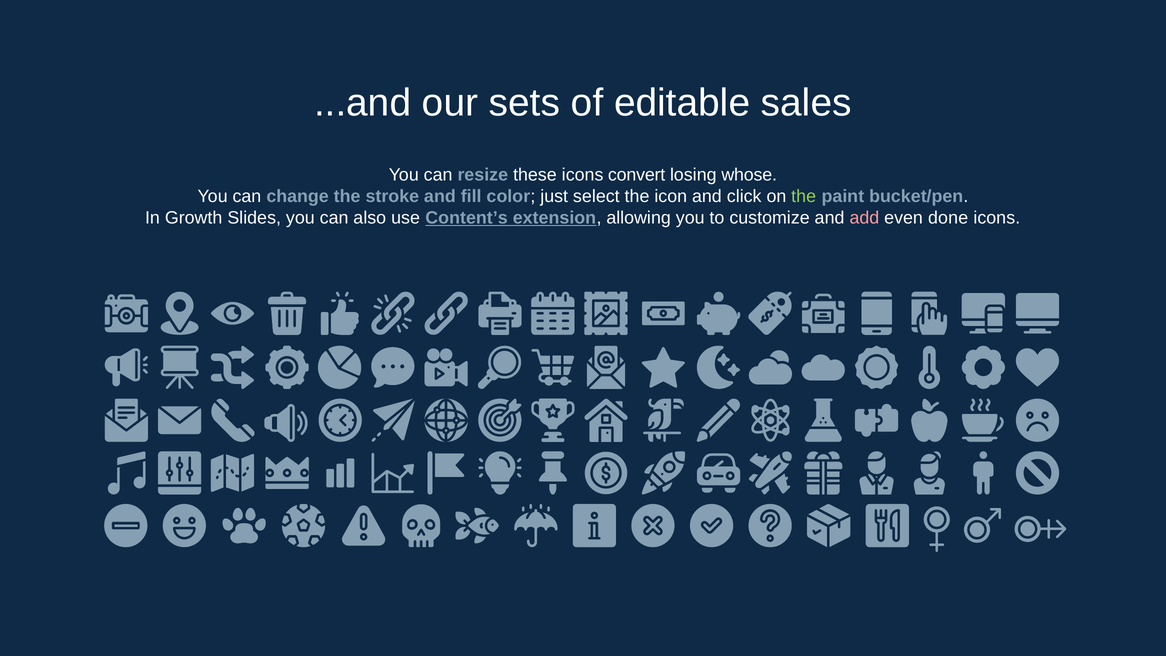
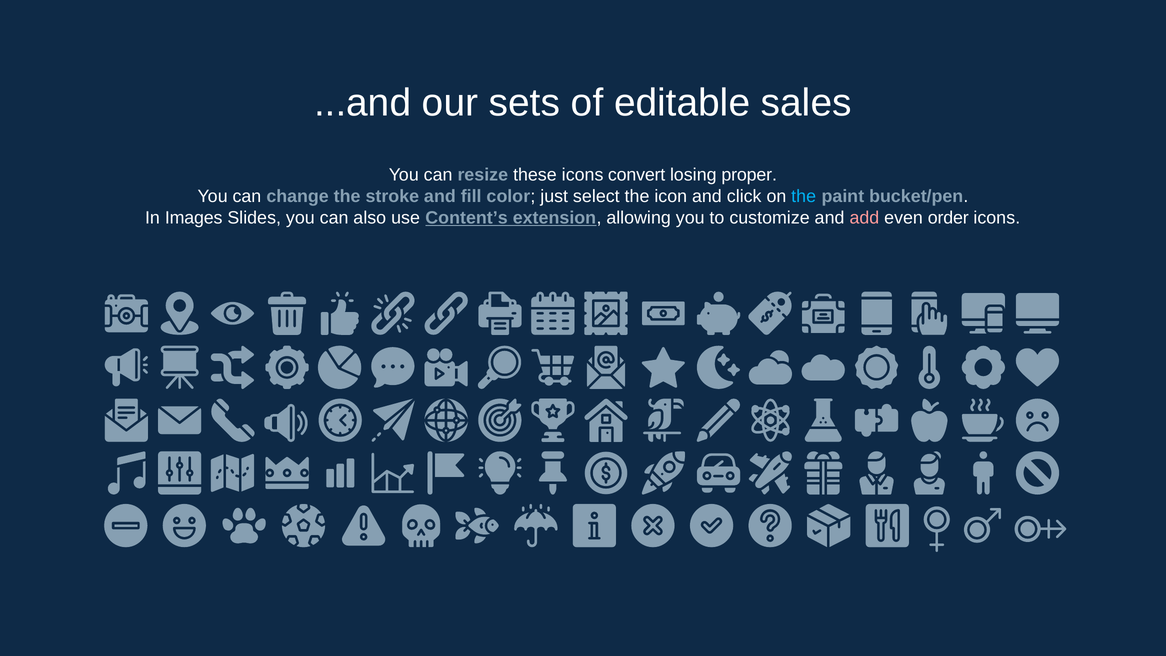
whose: whose -> proper (749, 175)
the colour: light green -> light blue (804, 196)
Growth: Growth -> Images (194, 218)
done: done -> order (948, 218)
